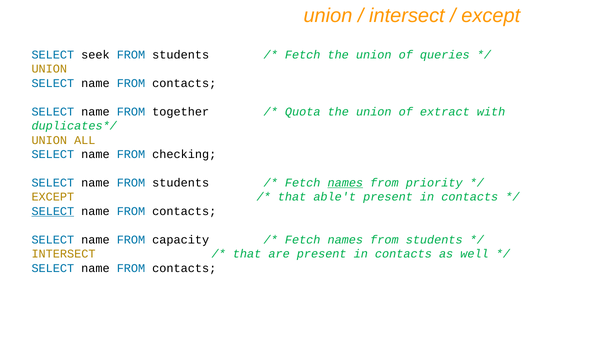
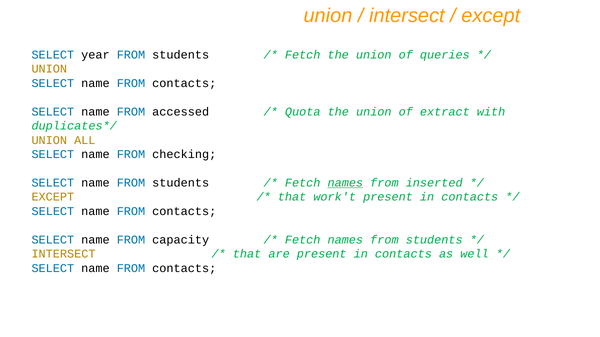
seek: seek -> year (95, 55)
together: together -> accessed (181, 112)
priority: priority -> inserted (434, 183)
able't: able't -> work't (335, 197)
SELECT underline: present -> none (53, 212)
